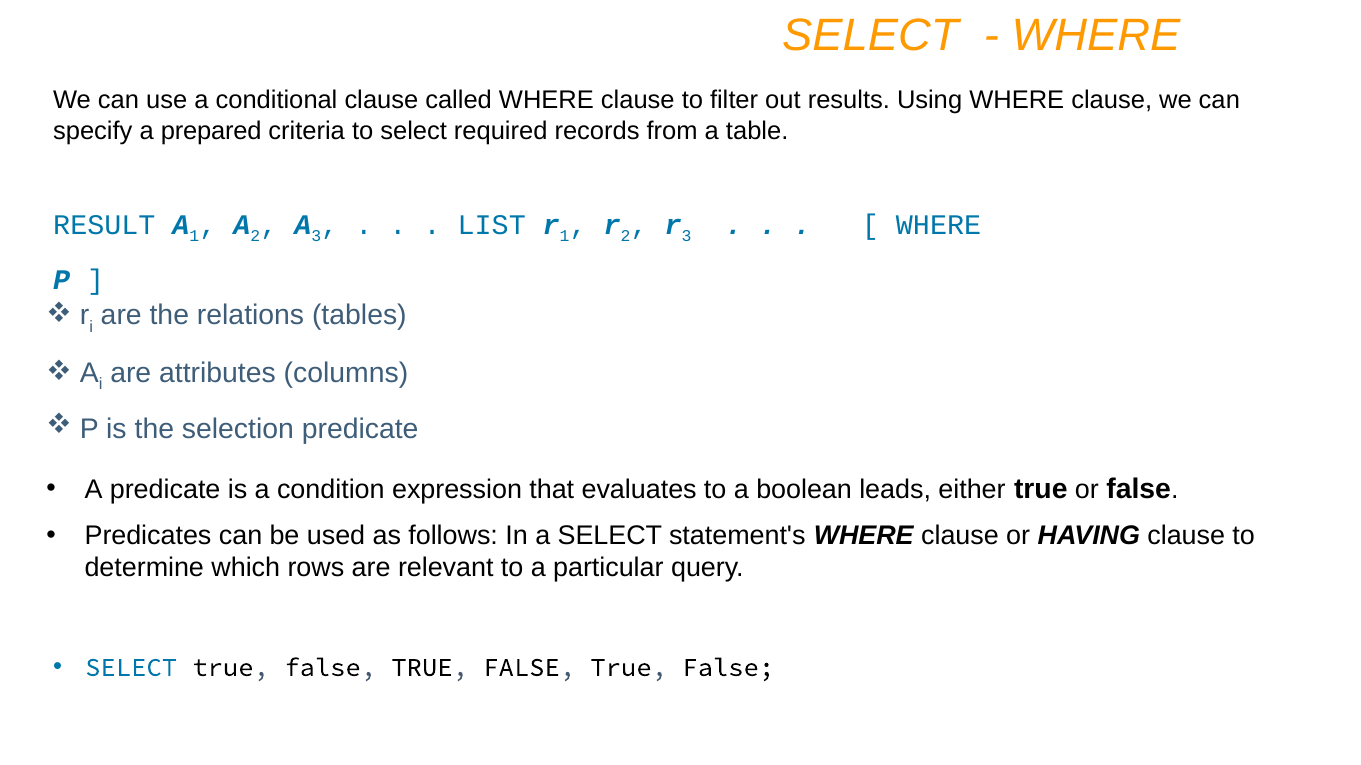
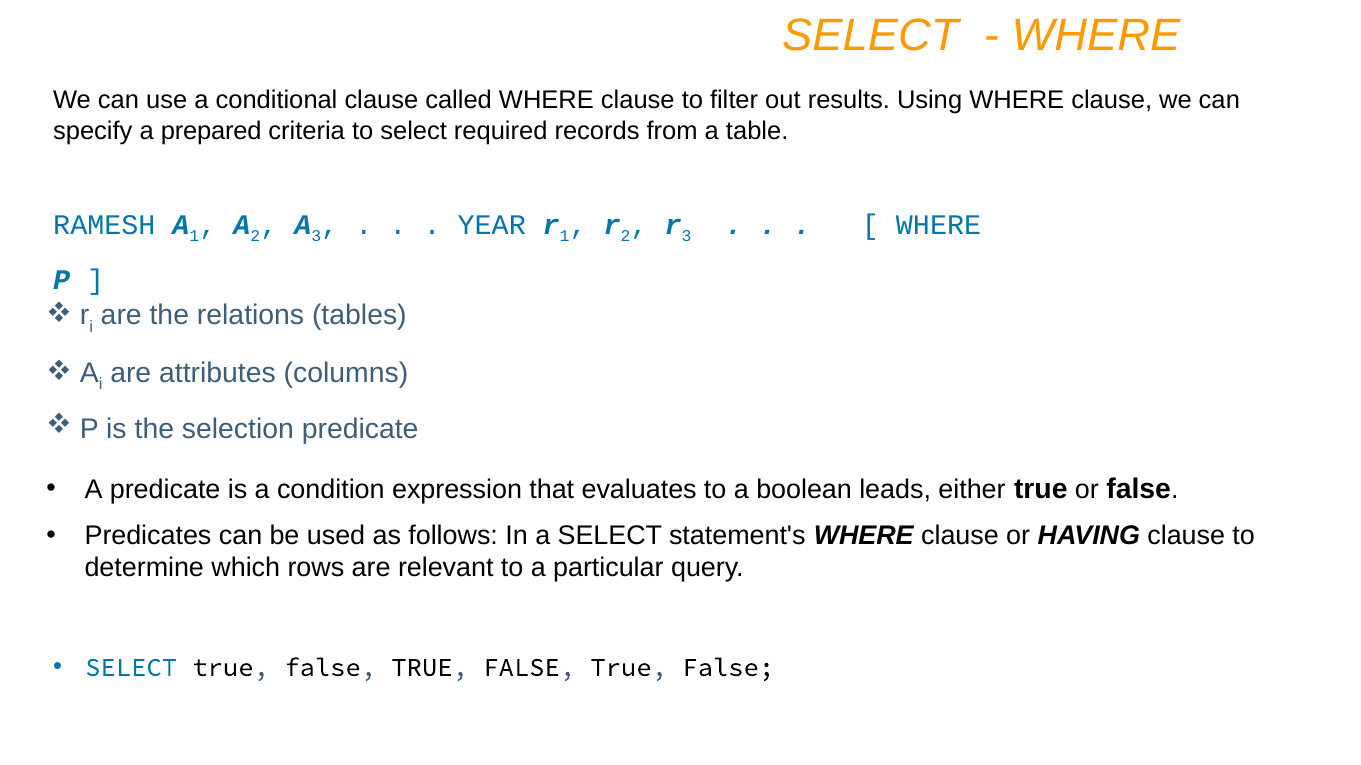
RESULT: RESULT -> RAMESH (104, 225)
LIST: LIST -> YEAR (492, 225)
